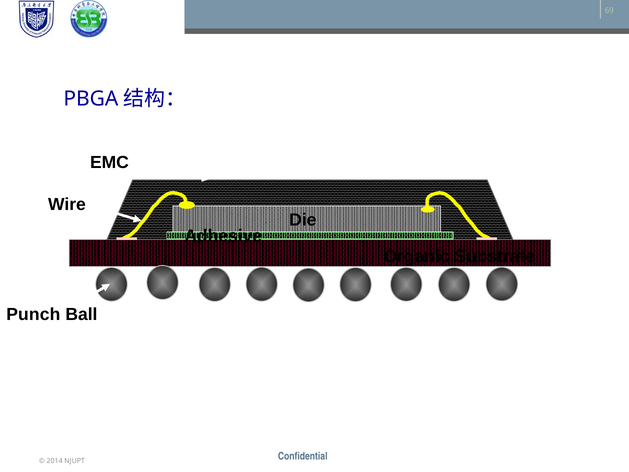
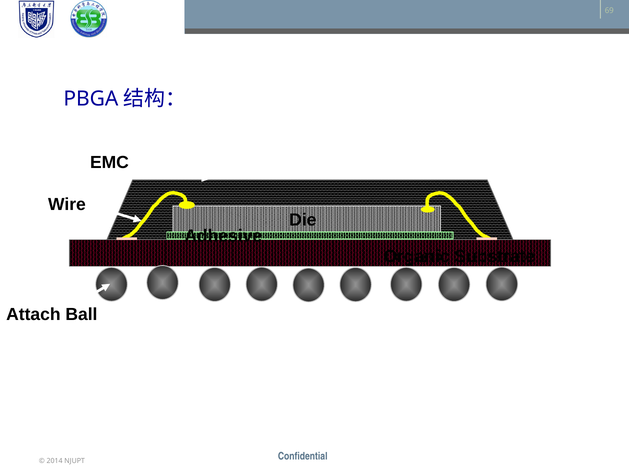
Punch: Punch -> Attach (33, 314)
